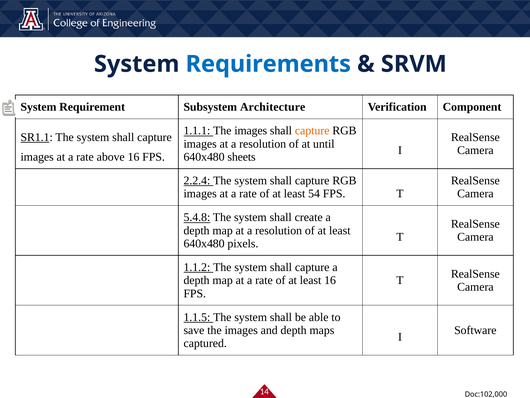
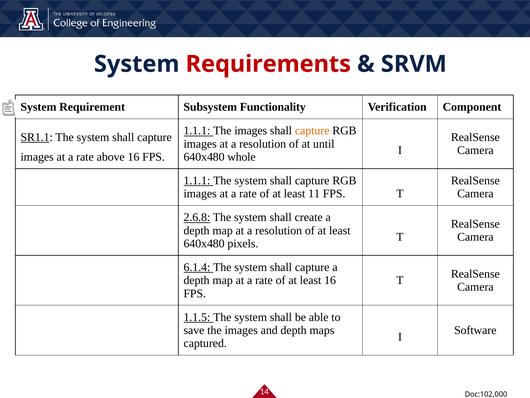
Requirements colour: blue -> red (268, 64)
Architecture: Architecture -> Functionality (273, 107)
sheets: sheets -> whole (242, 157)
2.2.4: 2.2.4 -> 1.1.1 (197, 180)
54: 54 -> 11 (314, 193)
5.4.8: 5.4.8 -> 2.6.8 (197, 217)
1.1.2: 1.1.2 -> 6.1.4 (197, 267)
